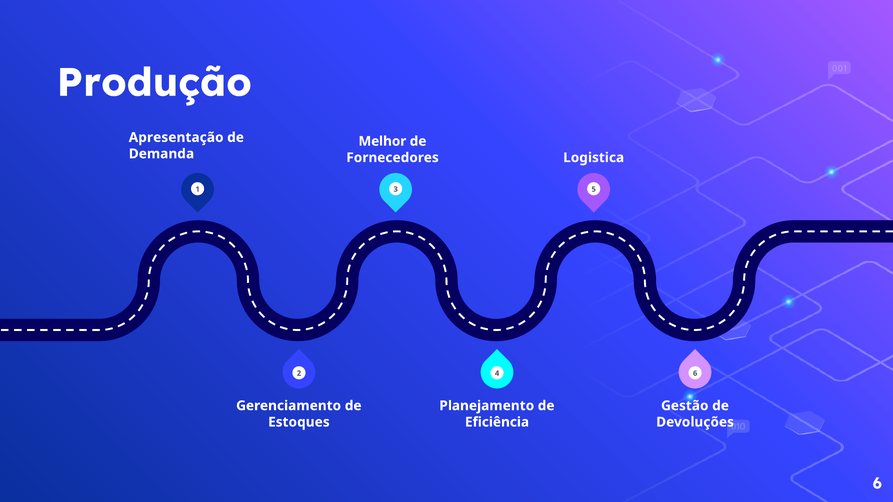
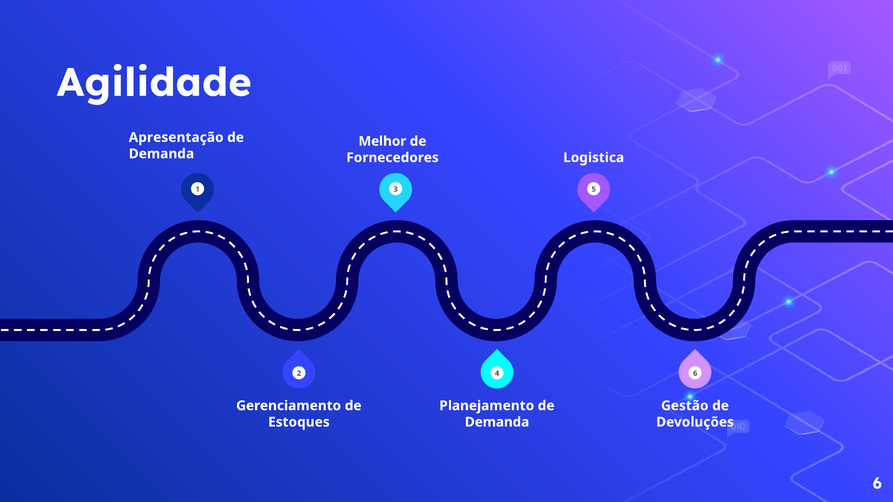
Produção: Produção -> Agilidade (154, 83)
Eficiência: Eficiência -> Demanda (497, 422)
